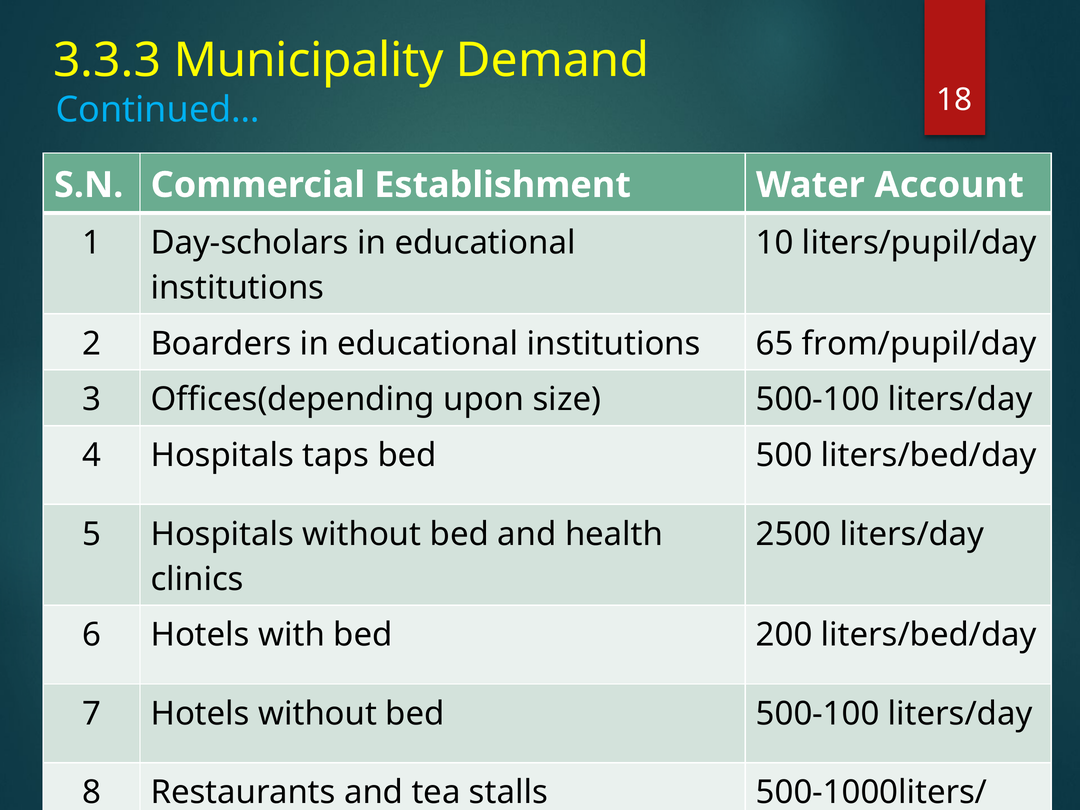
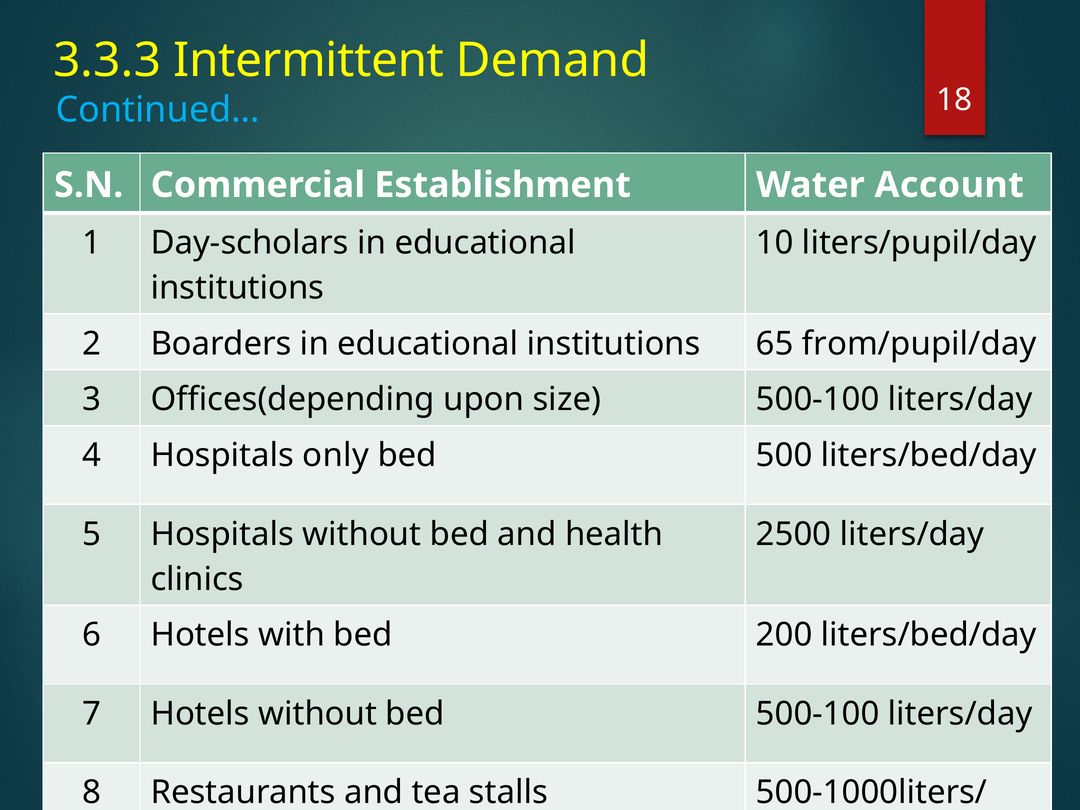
Municipality: Municipality -> Intermittent (309, 61)
taps: taps -> only (336, 455)
